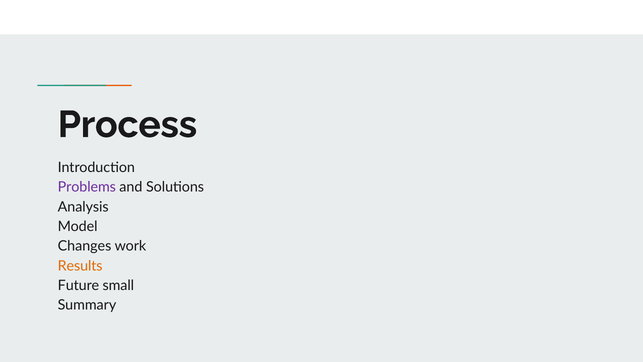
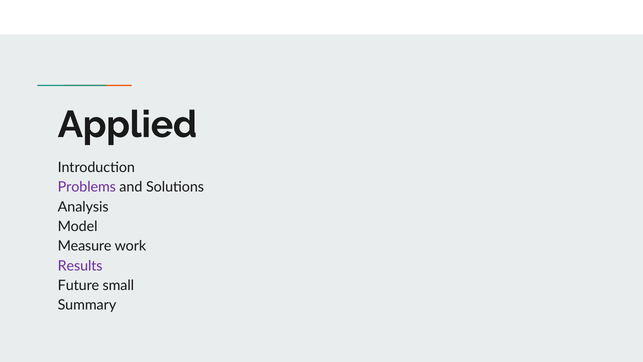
Process: Process -> Applied (127, 125)
Changes: Changes -> Measure (85, 246)
Results colour: orange -> purple (80, 266)
